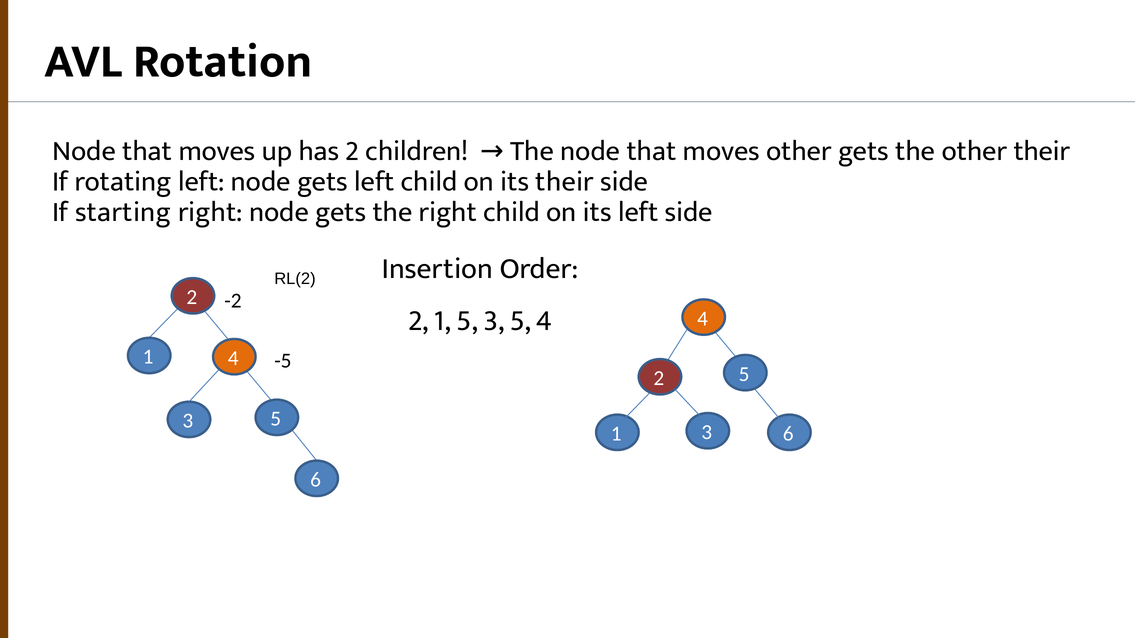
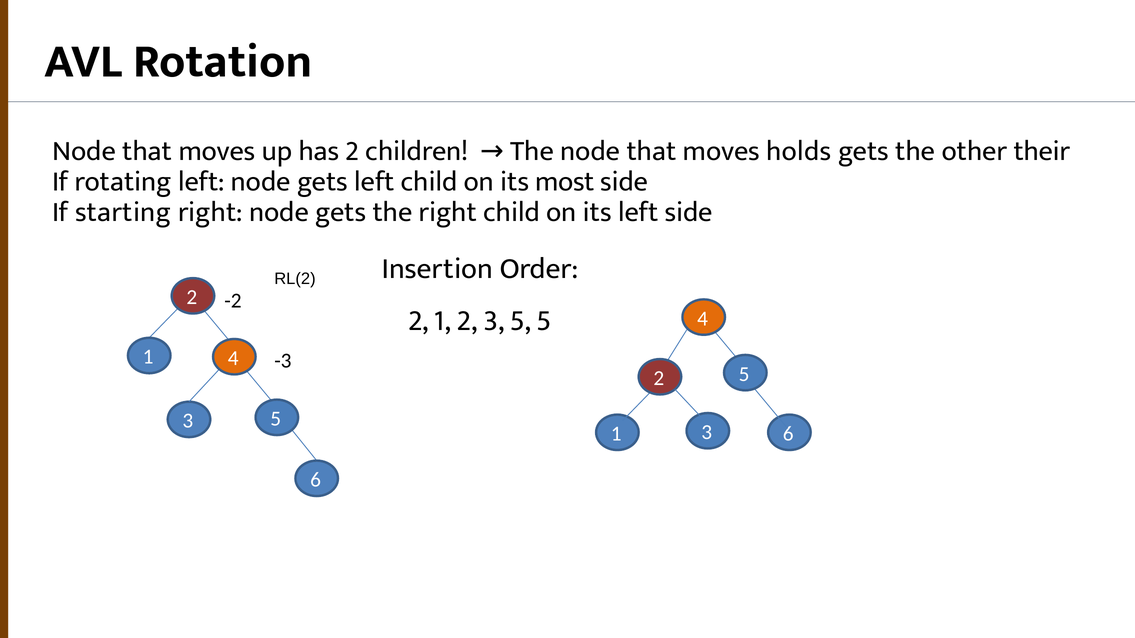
moves other: other -> holds (799, 151)
its their: their -> most (565, 182)
2 1 5: 5 -> 2 (467, 321)
5 4: 4 -> 5 (544, 321)
-5: -5 -> -3 (283, 361)
